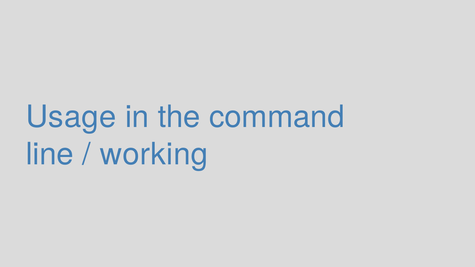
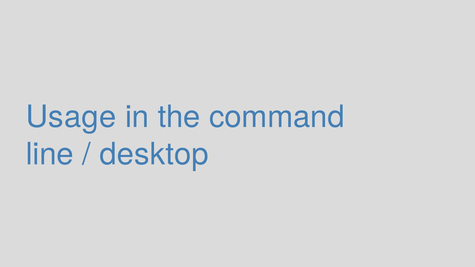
working: working -> desktop (154, 154)
